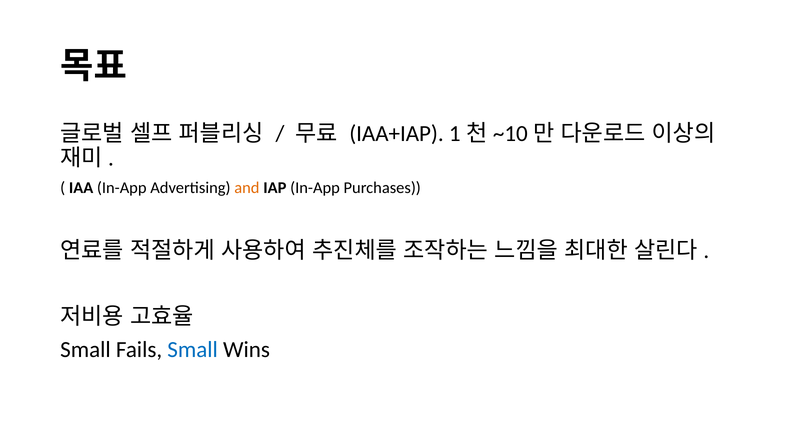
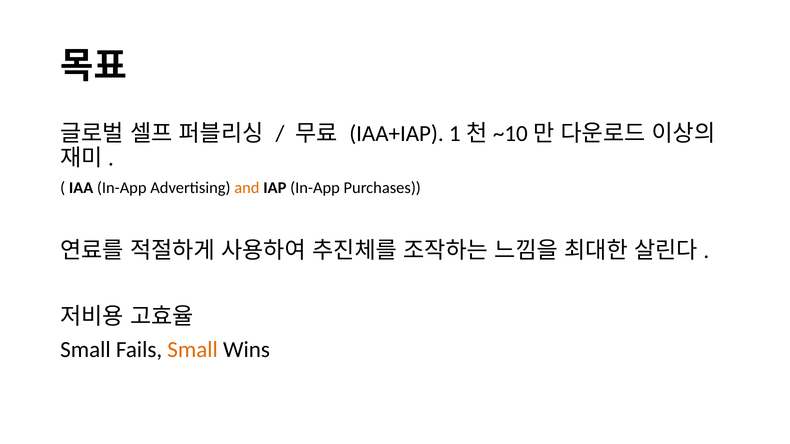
Small colour: blue -> orange (193, 350)
